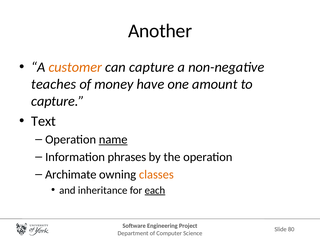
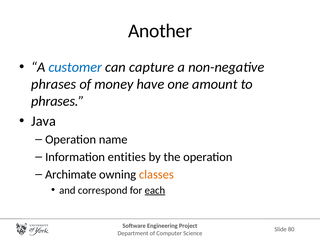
customer colour: orange -> blue (75, 67)
teaches: teaches -> phrases (54, 84)
capture: capture -> phrases (58, 101)
Text: Text -> Java (44, 121)
name underline: present -> none (113, 140)
phrases: phrases -> entities (127, 157)
inheritance: inheritance -> correspond (103, 190)
